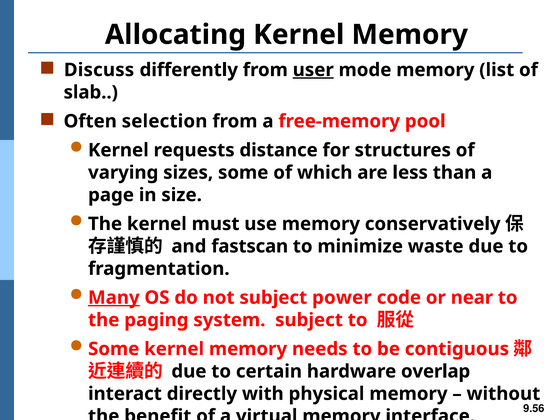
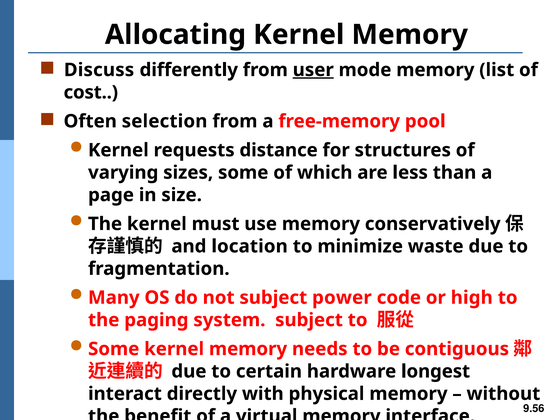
slab: slab -> cost (91, 92)
fastscan: fastscan -> location (250, 246)
Many underline: present -> none (114, 298)
near: near -> high (472, 298)
overlap: overlap -> longest (436, 371)
